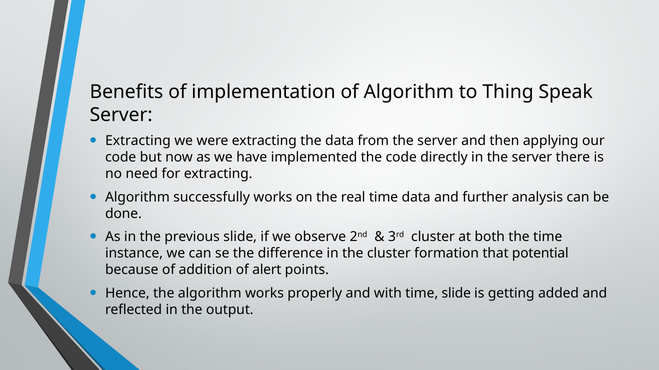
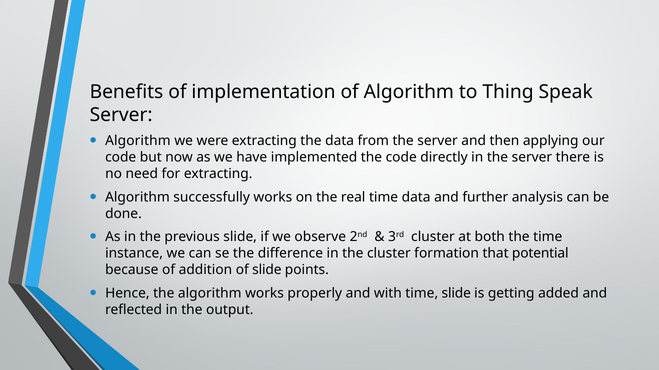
Extracting: Extracting -> Algorithm (138, 141)
of alert: alert -> slide (267, 270)
